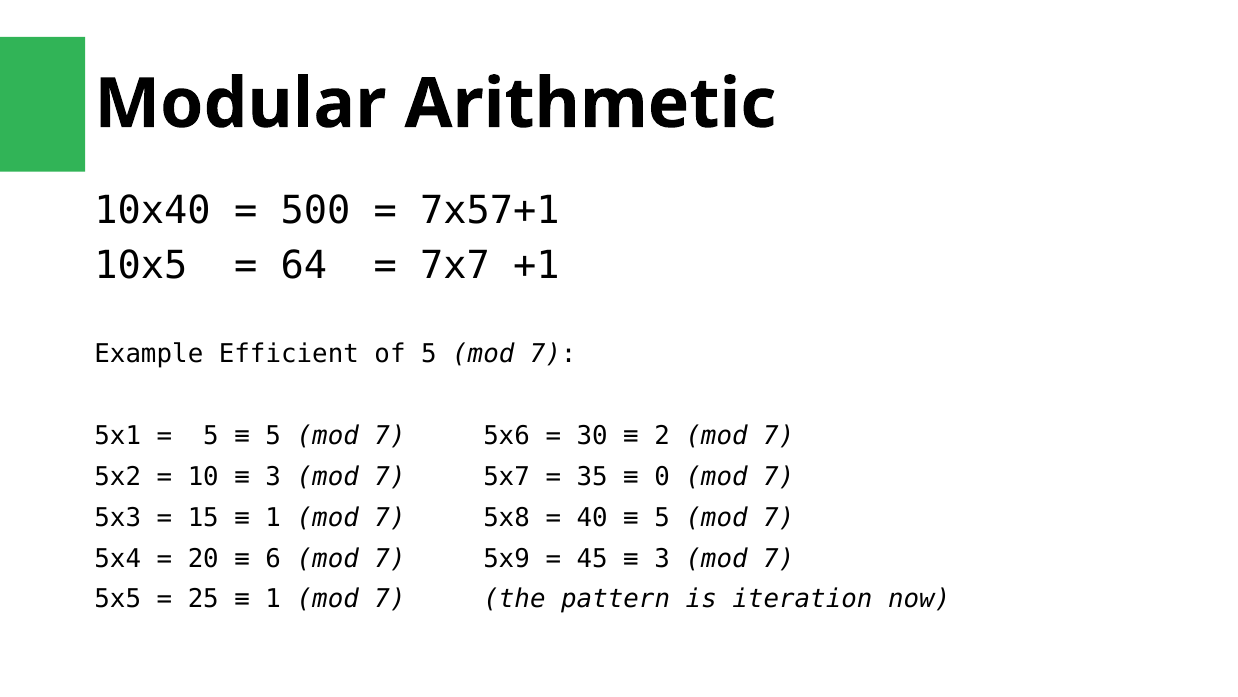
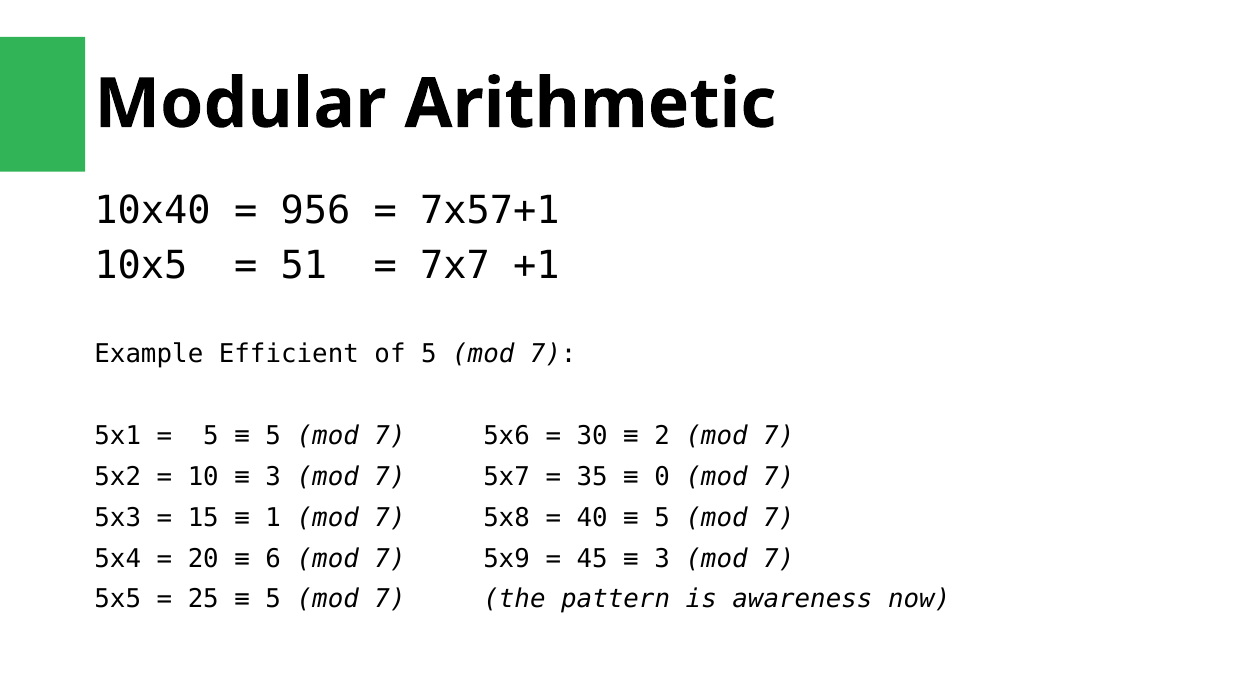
500: 500 -> 956 (315, 211)
64: 64 -> 51 (304, 265)
1: 1 -> 5 (273, 599)
iteration: iteration -> awareness (802, 599)
